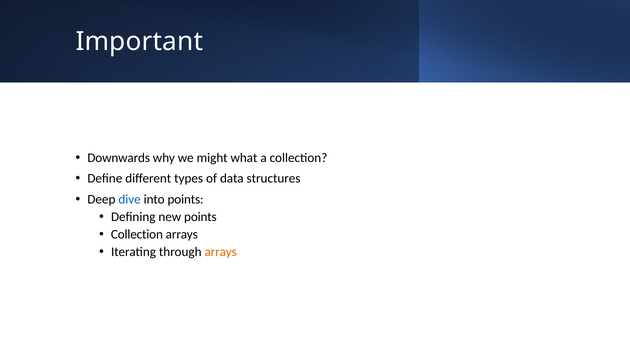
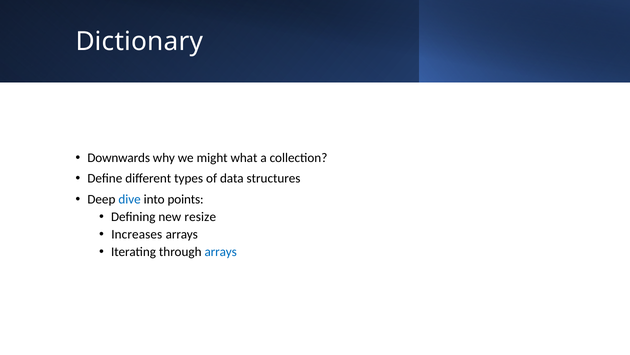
Important: Important -> Dictionary (139, 42)
new points: points -> resize (200, 217)
Collection: Collection -> Increases (137, 234)
arrays colour: orange -> blue (221, 251)
